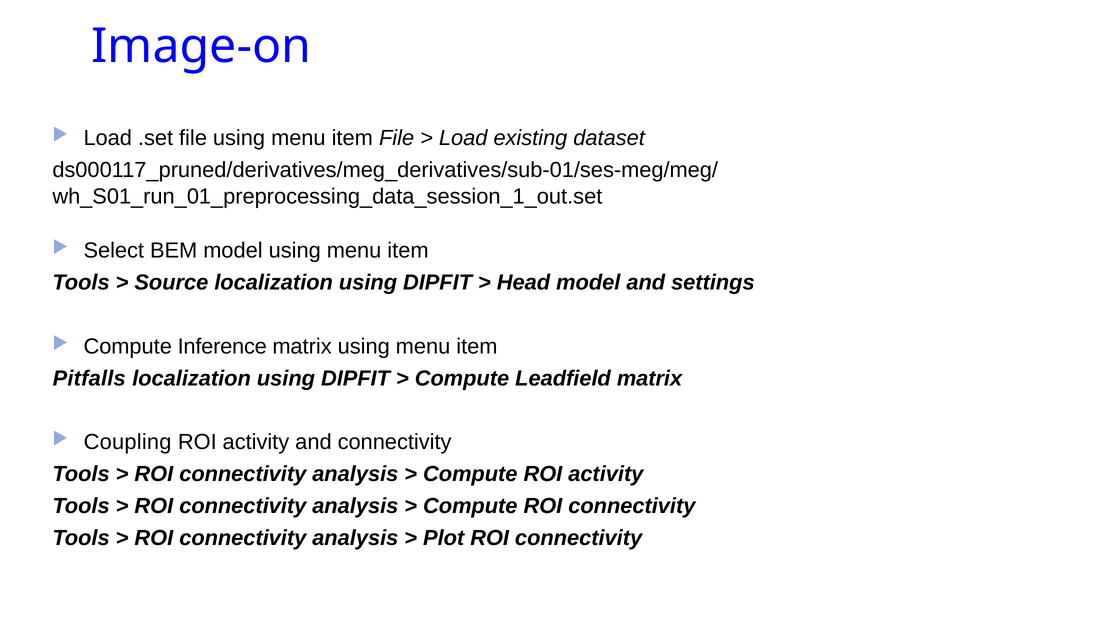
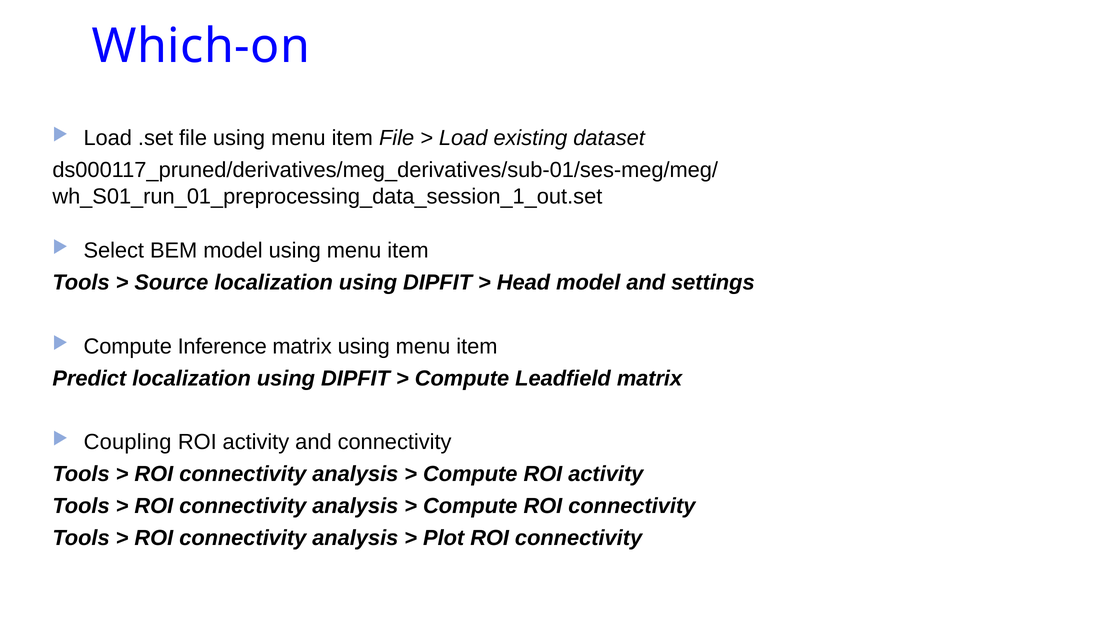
Image-on: Image-on -> Which-on (201, 46)
Pitfalls: Pitfalls -> Predict (89, 378)
